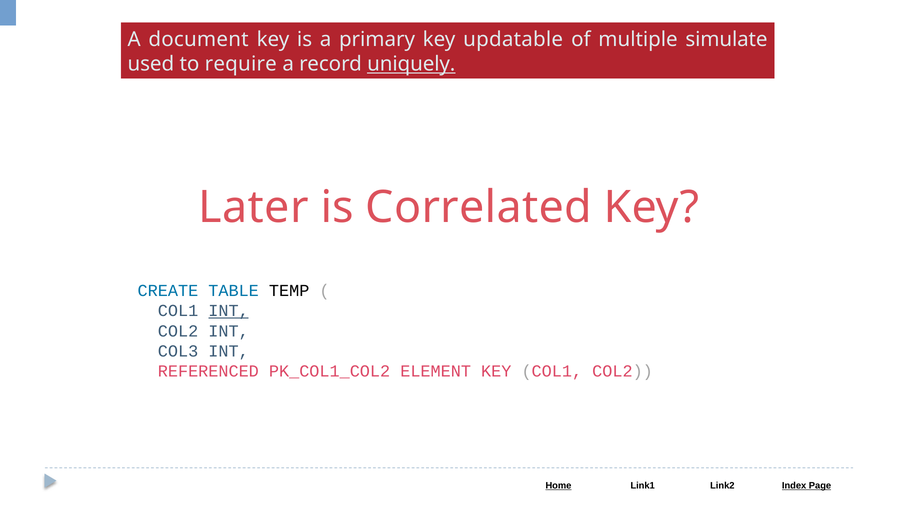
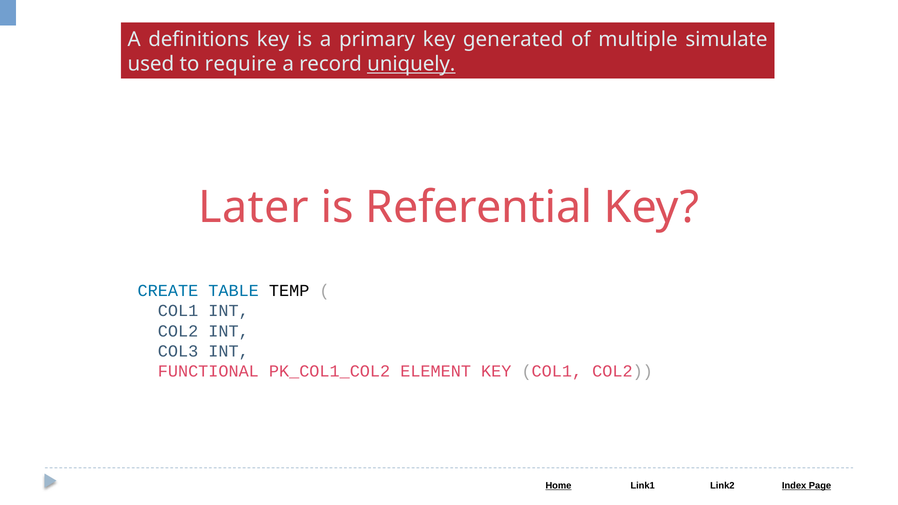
document: document -> definitions (199, 40)
updatable: updatable -> generated (513, 40)
Correlated: Correlated -> Referential (479, 207)
INT underline: present -> none (229, 311)
REFERENCED: REFERENCED -> FUNCTIONAL (208, 372)
